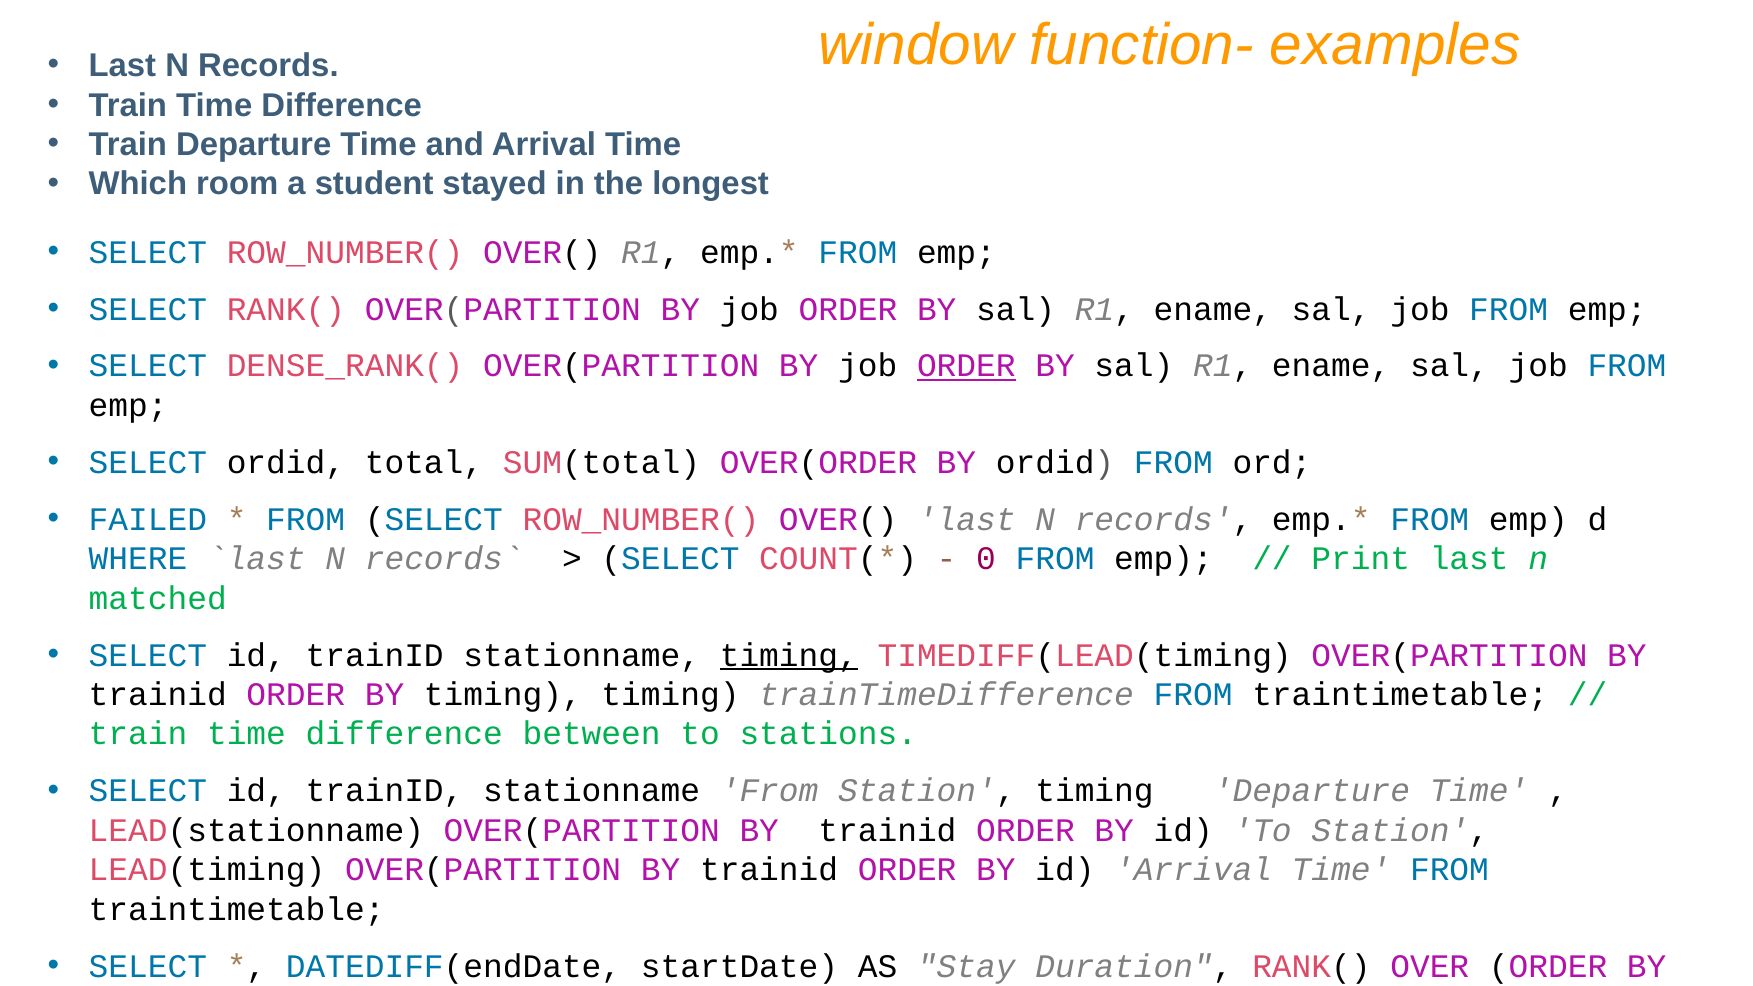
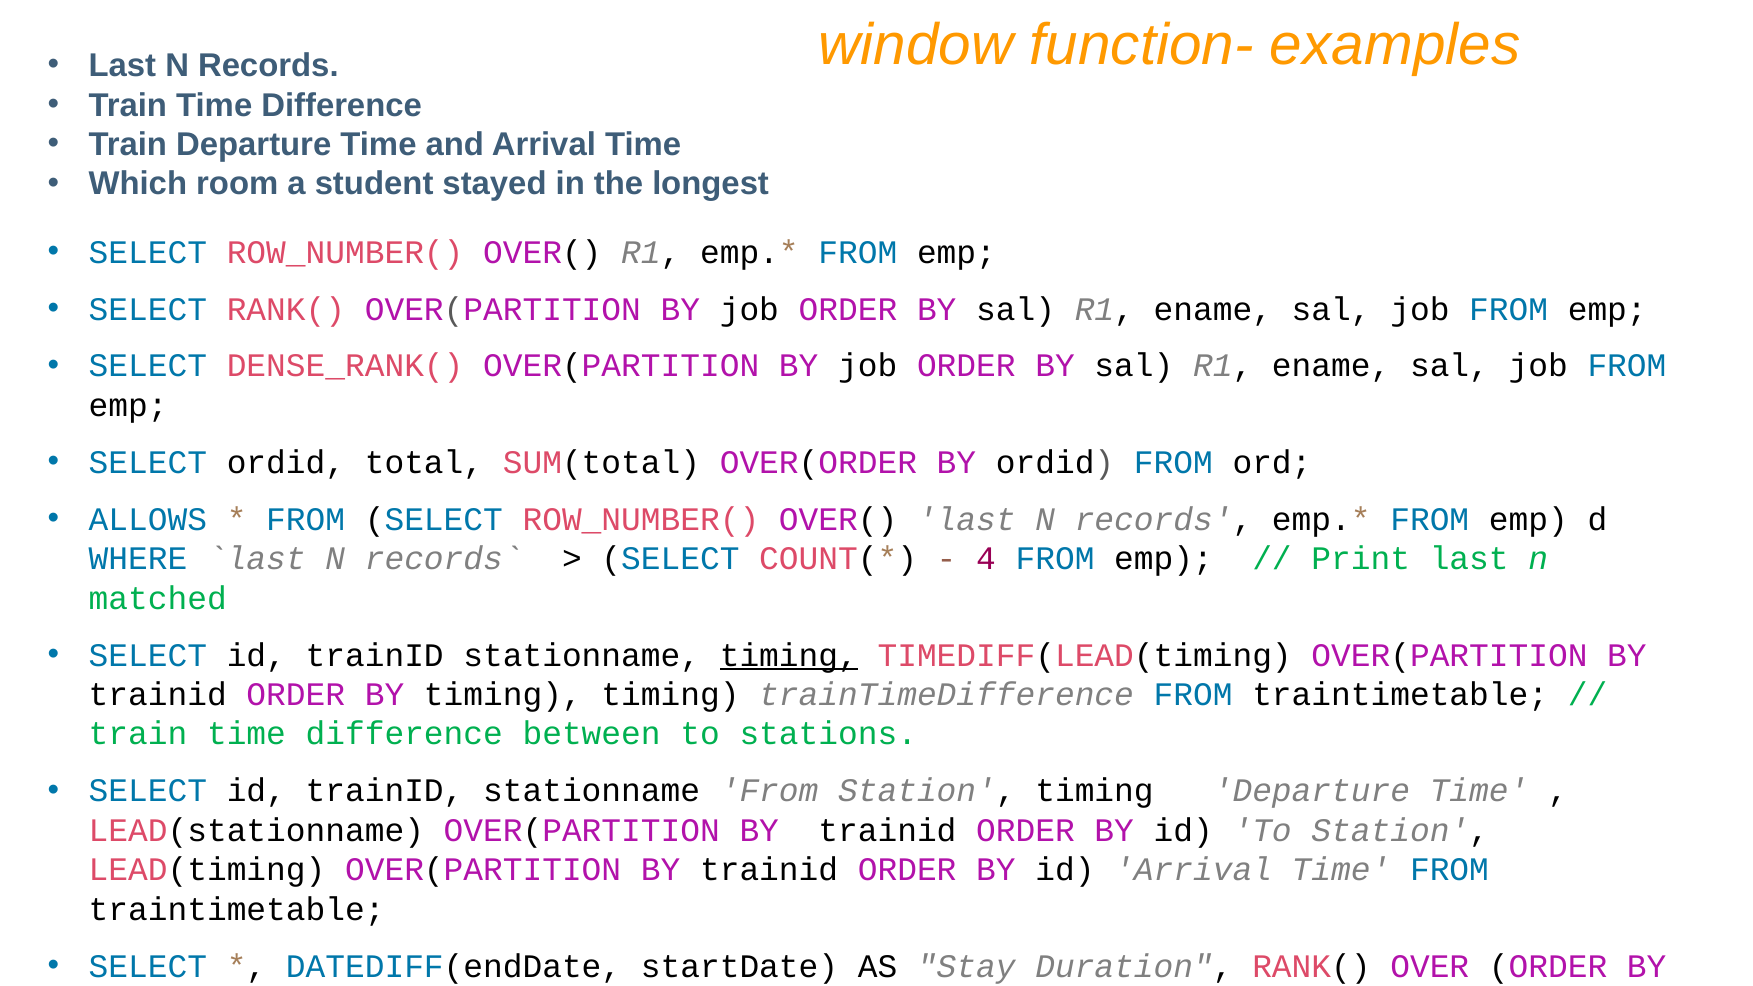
ORDER underline: present -> none (966, 366)
FAILED: FAILED -> ALLOWS (148, 519)
0: 0 -> 4 (986, 559)
